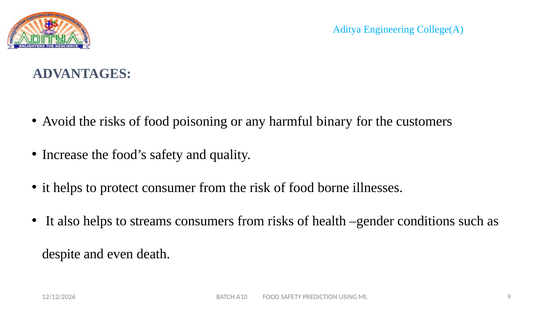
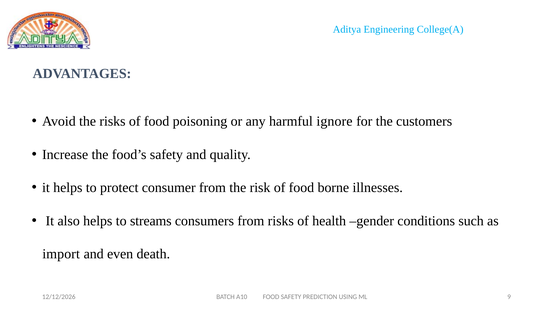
binary: binary -> ignore (334, 121)
despite: despite -> import (61, 254)
